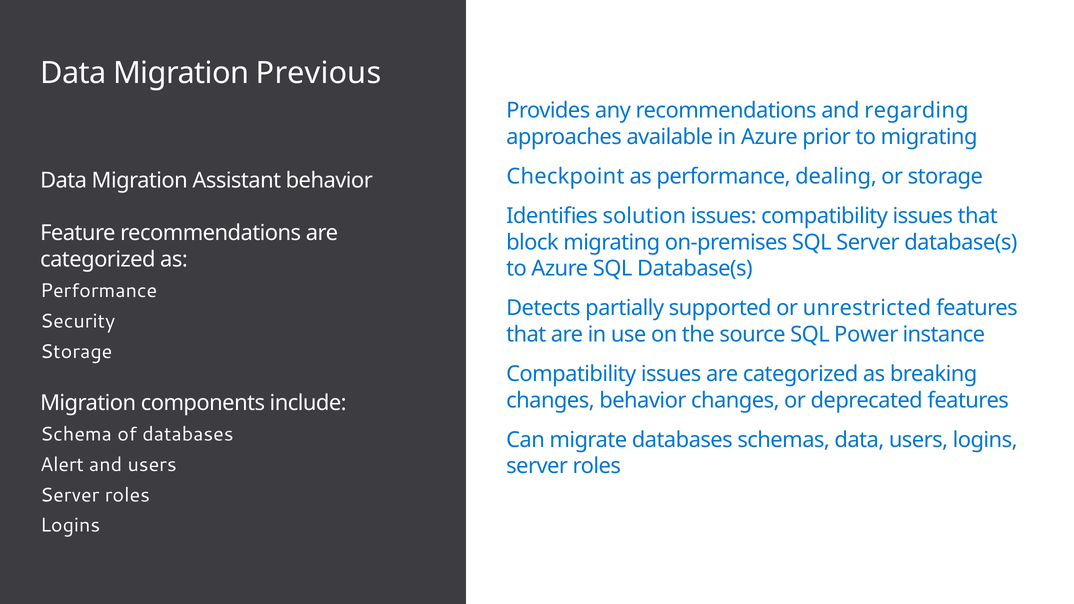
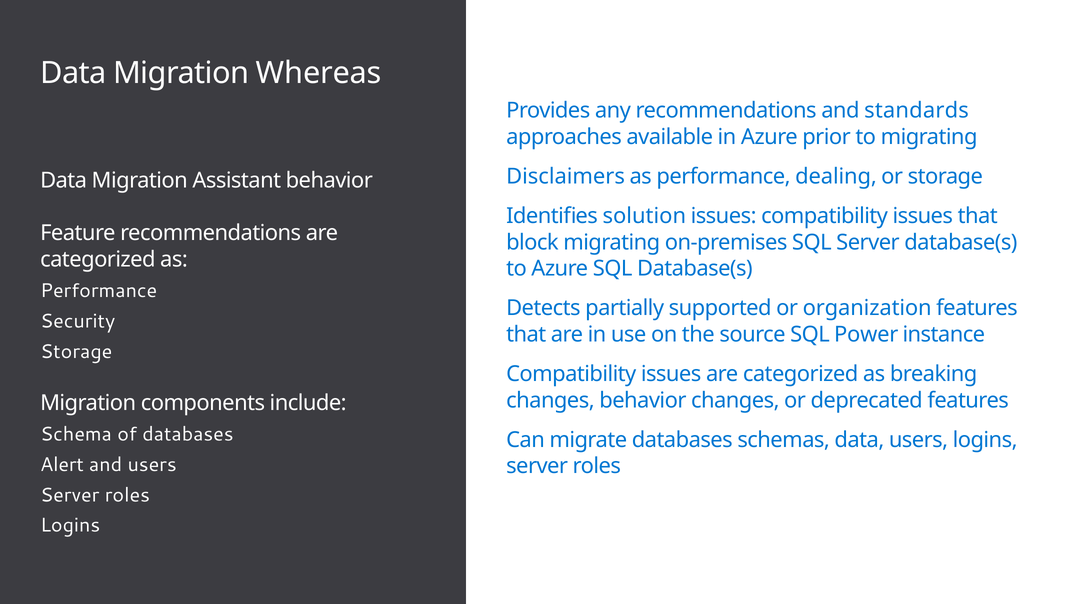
Previous: Previous -> Whereas (319, 73)
regarding: regarding -> standards (917, 111)
Checkpoint: Checkpoint -> Disclaimers (566, 177)
unrestricted: unrestricted -> organization (867, 308)
